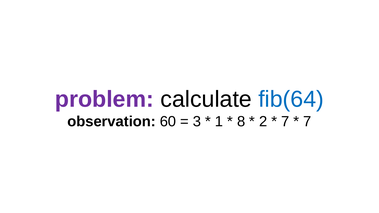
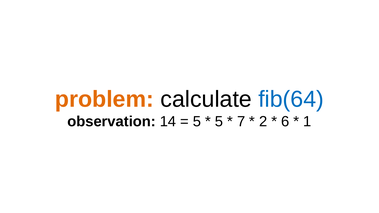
problem colour: purple -> orange (104, 99)
60: 60 -> 14 (168, 122)
3: 3 -> 5 (197, 122)
1: 1 -> 5 (219, 122)
8: 8 -> 7 (241, 122)
7: 7 -> 6 (285, 122)
7: 7 -> 1 (307, 122)
